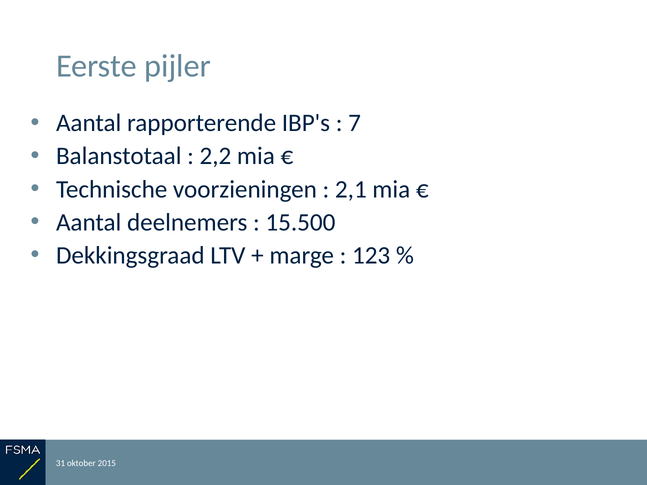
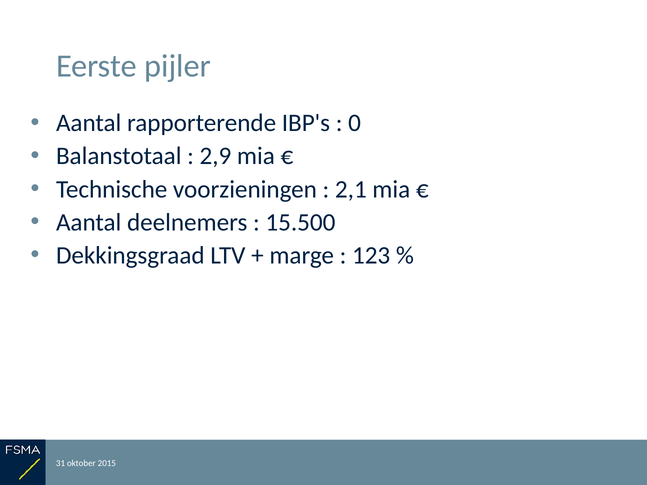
7: 7 -> 0 (355, 123)
2,2: 2,2 -> 2,9 (215, 156)
